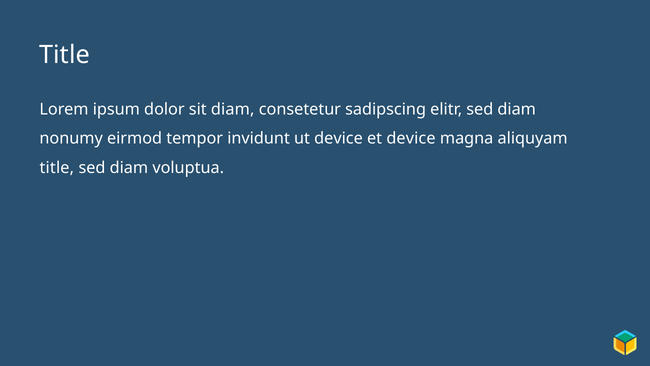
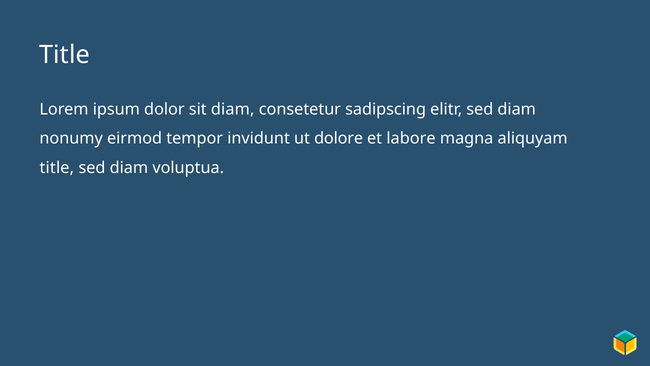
ut device: device -> dolore (339, 138)
et device: device -> labore (411, 138)
